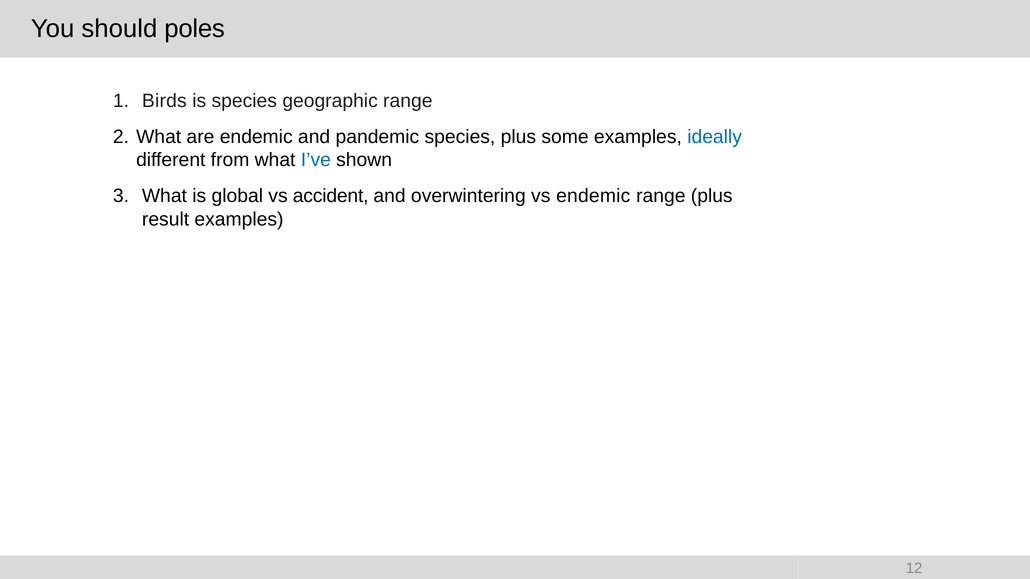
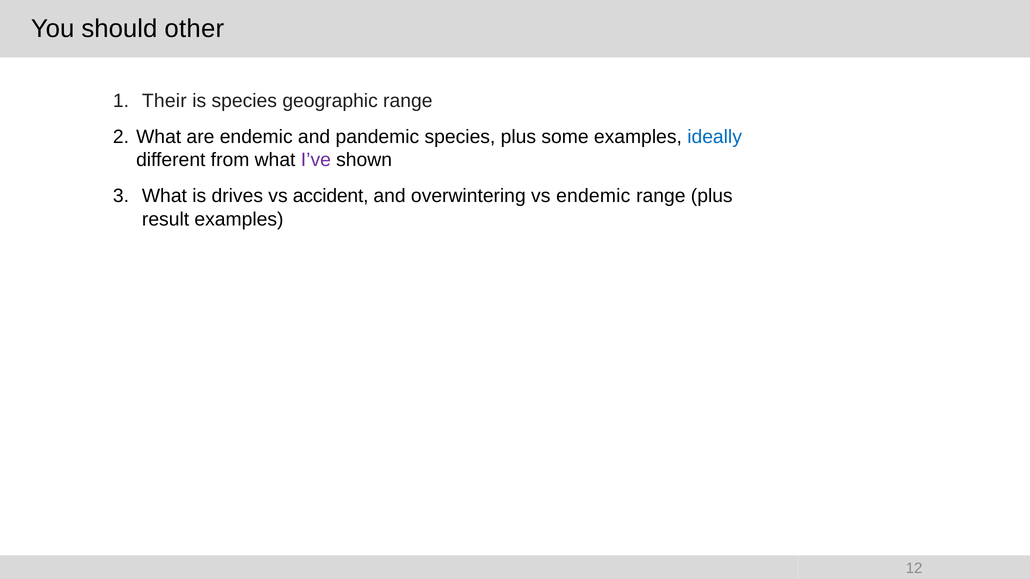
poles: poles -> other (194, 29)
Birds: Birds -> Their (164, 101)
I’ve colour: blue -> purple (316, 160)
global: global -> drives (237, 196)
